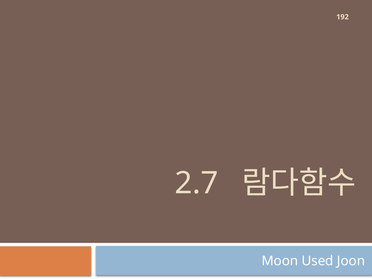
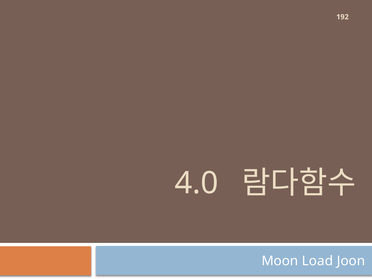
2.7: 2.7 -> 4.0 (196, 183)
Used: Used -> Load (317, 261)
